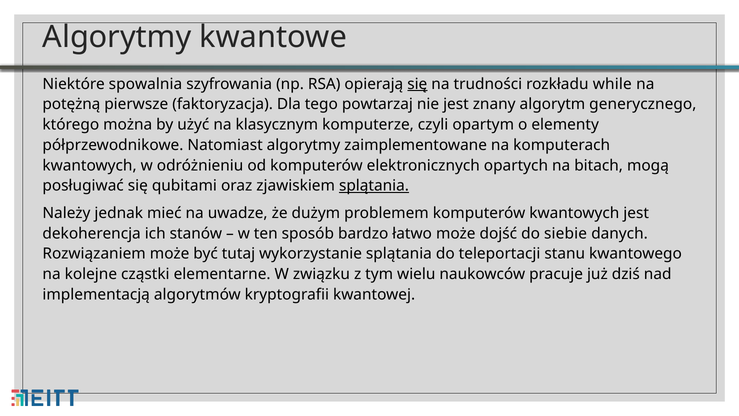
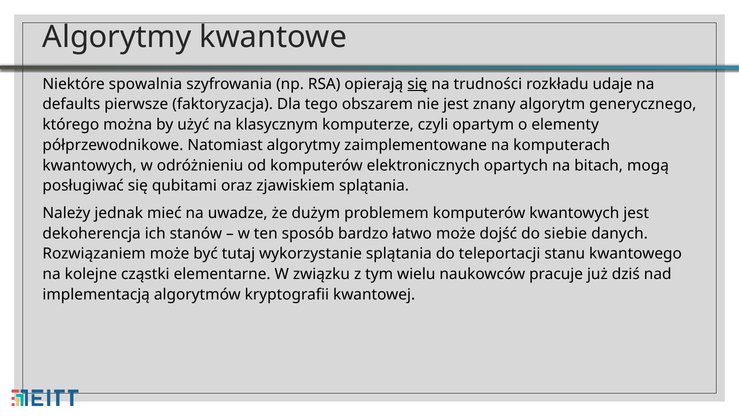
while: while -> udaje (612, 84)
potężną: potężną -> defaults (71, 104)
powtarzaj: powtarzaj -> obszarem (377, 104)
splątania underline: present -> none (374, 186)
